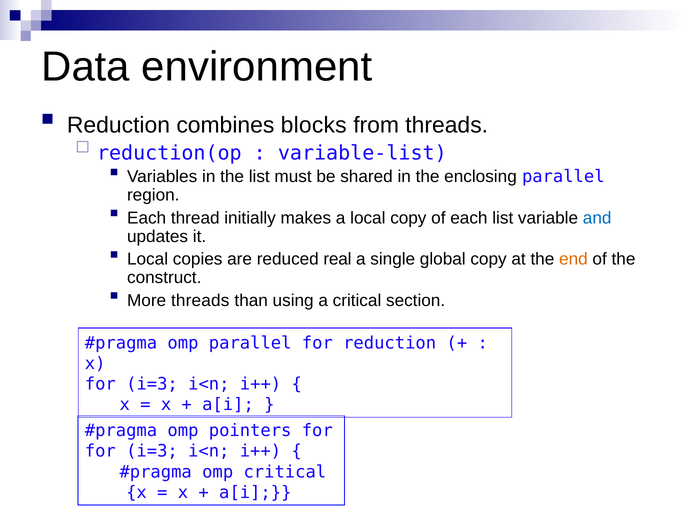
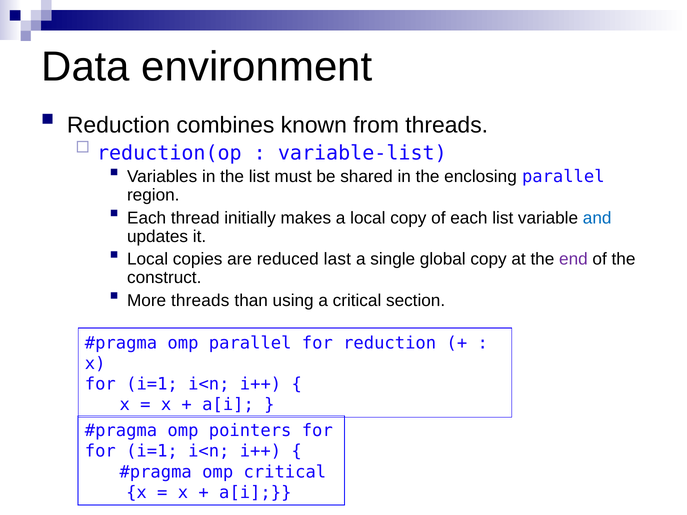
blocks: blocks -> known (314, 125)
real: real -> last (337, 259)
end colour: orange -> purple (573, 259)
i=3: i=3 -> i=1 (152, 384)
i=3: i=3 -> i=1 (152, 452)
